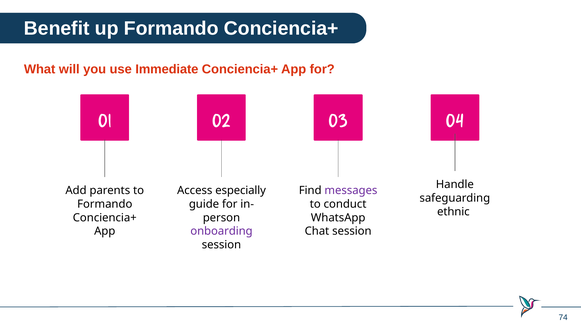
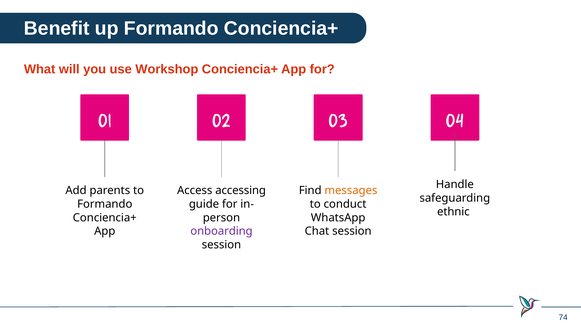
Immediate: Immediate -> Workshop (167, 69)
especially: especially -> accessing (241, 190)
messages colour: purple -> orange (351, 190)
